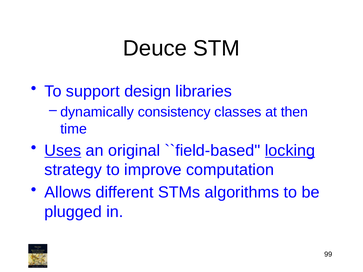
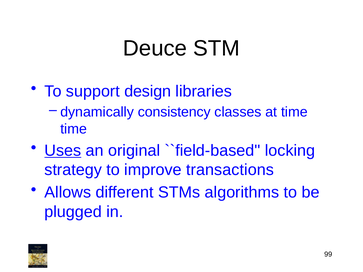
at then: then -> time (294, 112)
locking underline: present -> none (290, 151)
computation: computation -> transactions (230, 170)
